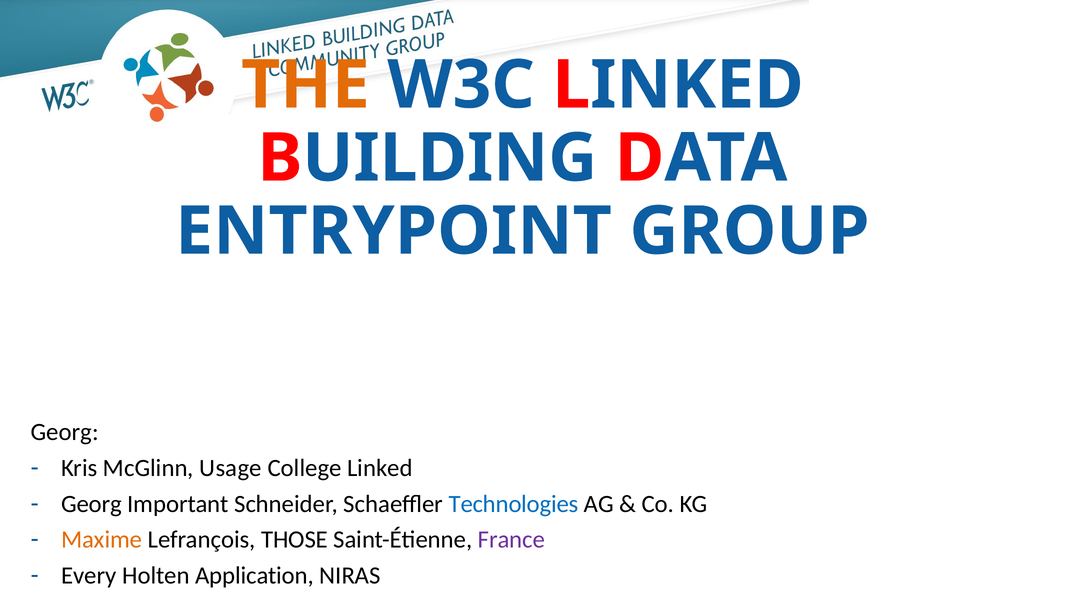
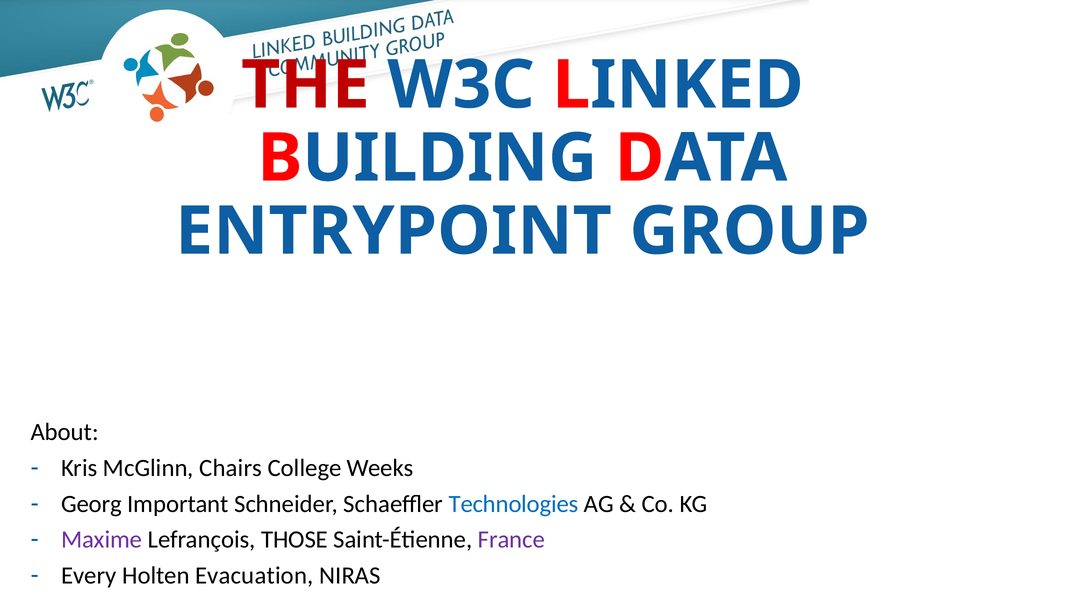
THE colour: orange -> red (305, 85)
Georg: Georg -> About (65, 432)
Usage: Usage -> Chairs (231, 468)
College Linked: Linked -> Weeks (380, 468)
Maxime colour: orange -> purple (102, 539)
Application: Application -> Evacuation (254, 575)
